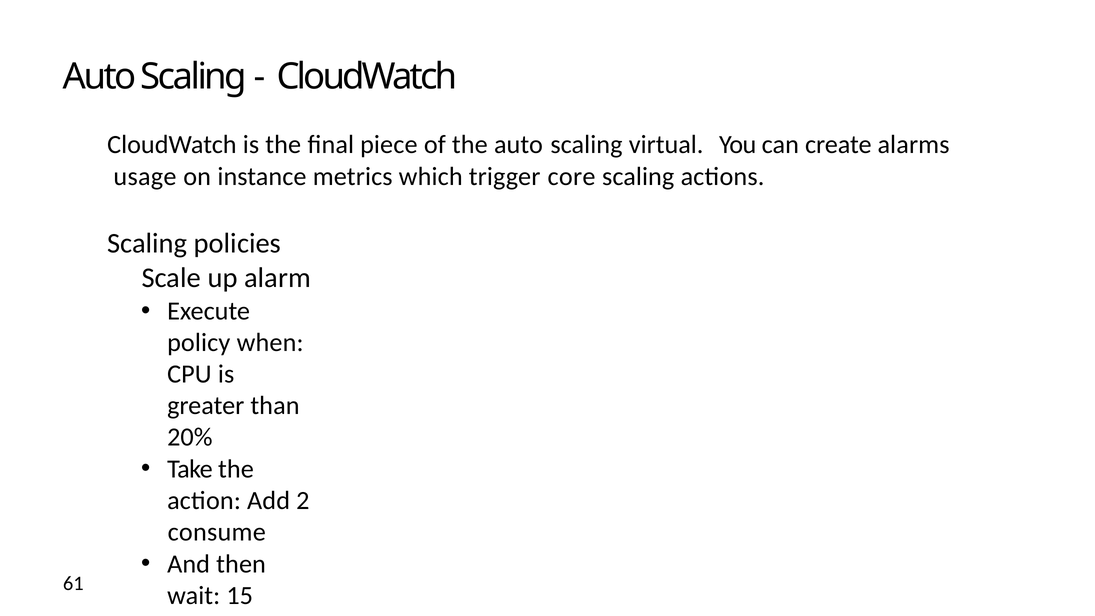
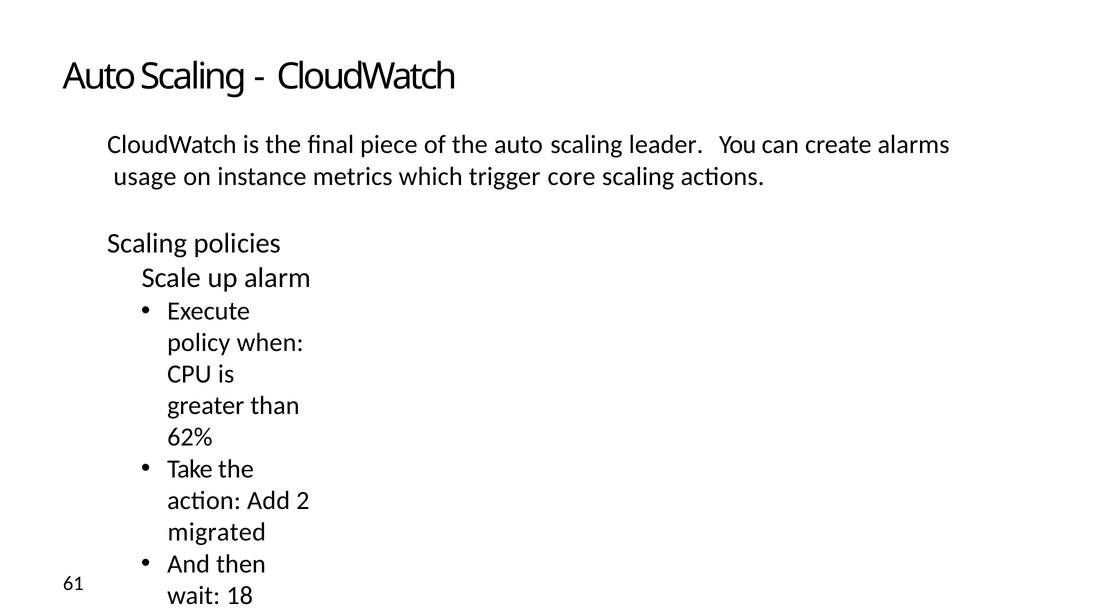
virtual: virtual -> leader (666, 145)
20%: 20% -> 62% (190, 437)
consume: consume -> migrated (217, 532)
15: 15 -> 18 (240, 595)
